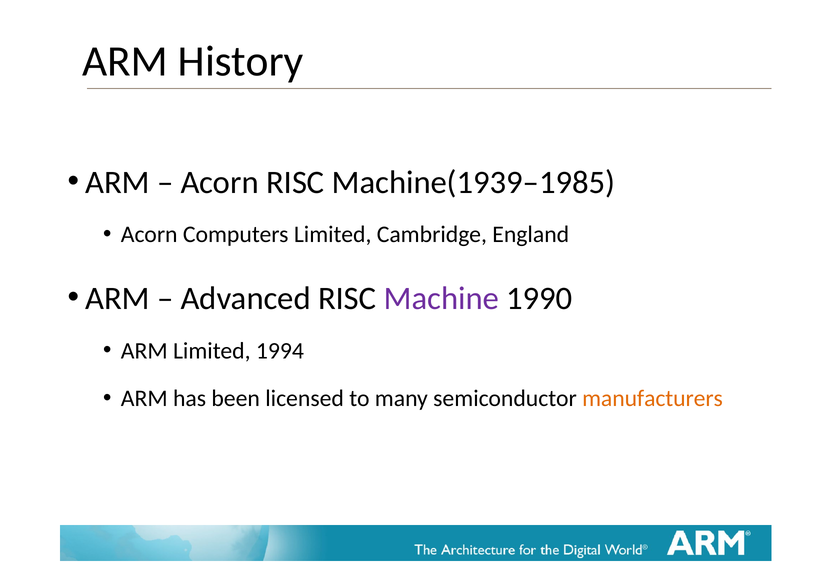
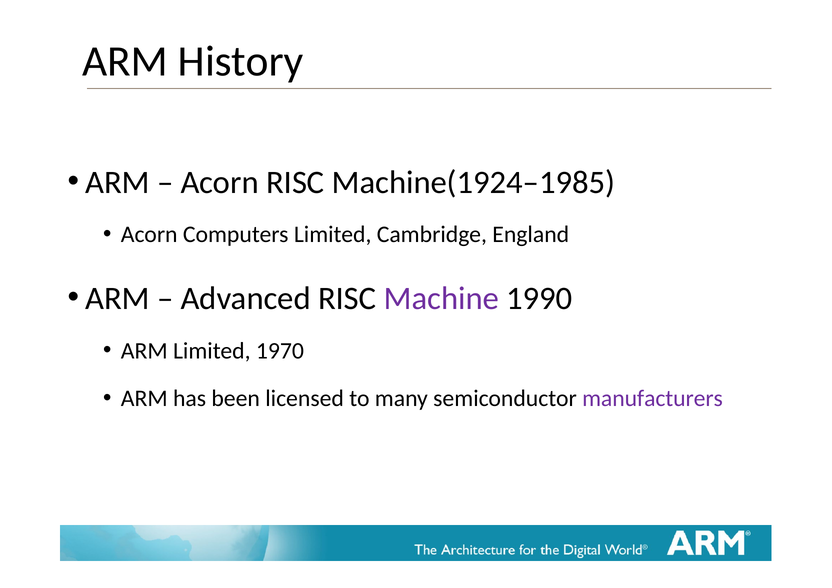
Machine(1939–1985: Machine(1939–1985 -> Machine(1924–1985 (473, 182)
1994: 1994 -> 1970 (280, 351)
manufacturers colour: orange -> purple (652, 398)
